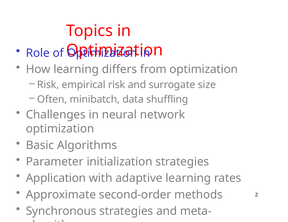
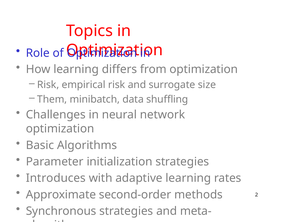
Often: Often -> Them (52, 100)
Application: Application -> Introduces (56, 178)
